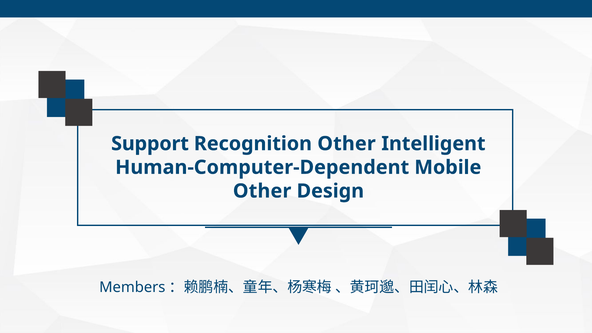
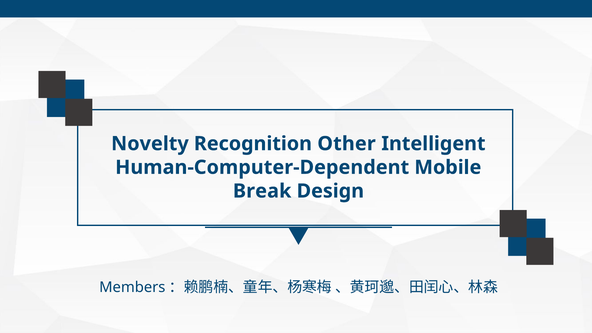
Support: Support -> Novelty (150, 144)
Other: Other -> Break (262, 191)
